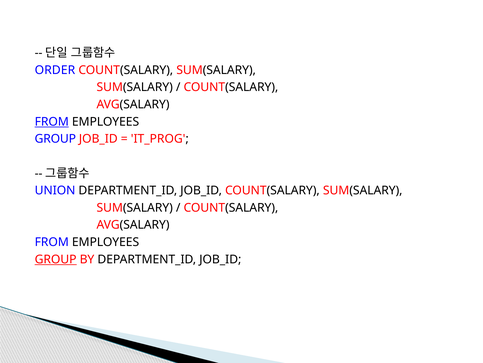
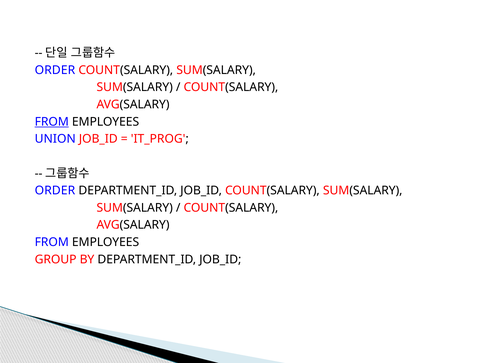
GROUP: GROUP -> UNION (55, 139)
UNION: UNION -> ORDER (55, 190)
GROUP underline: present -> none (56, 259)
